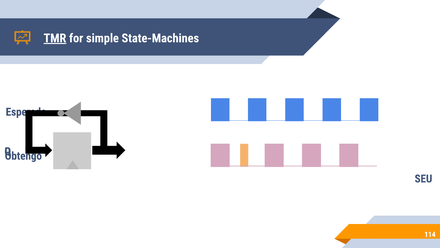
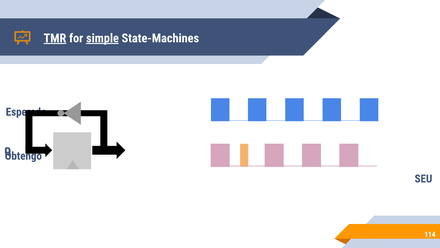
simple underline: none -> present (102, 38)
